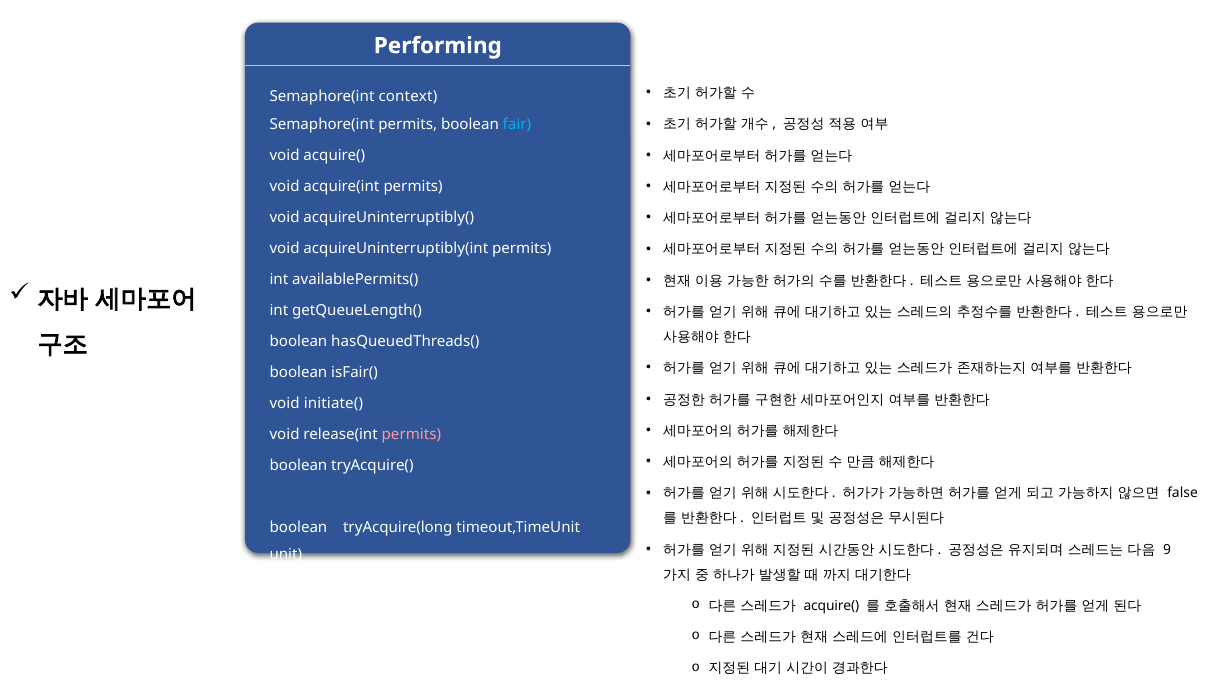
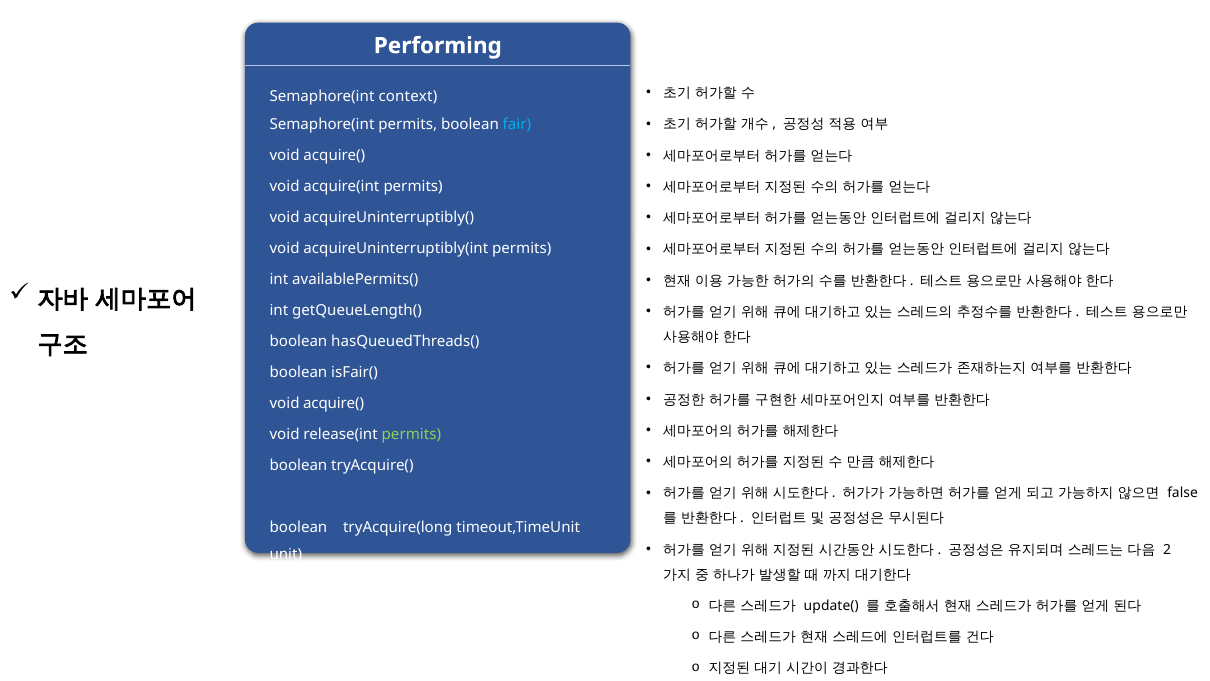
initiate(: initiate( -> acquire( (334, 403)
permits colour: pink -> light green (411, 434)
9: 9 -> 2 (1167, 549)
acquire(: acquire( -> update( (831, 605)
